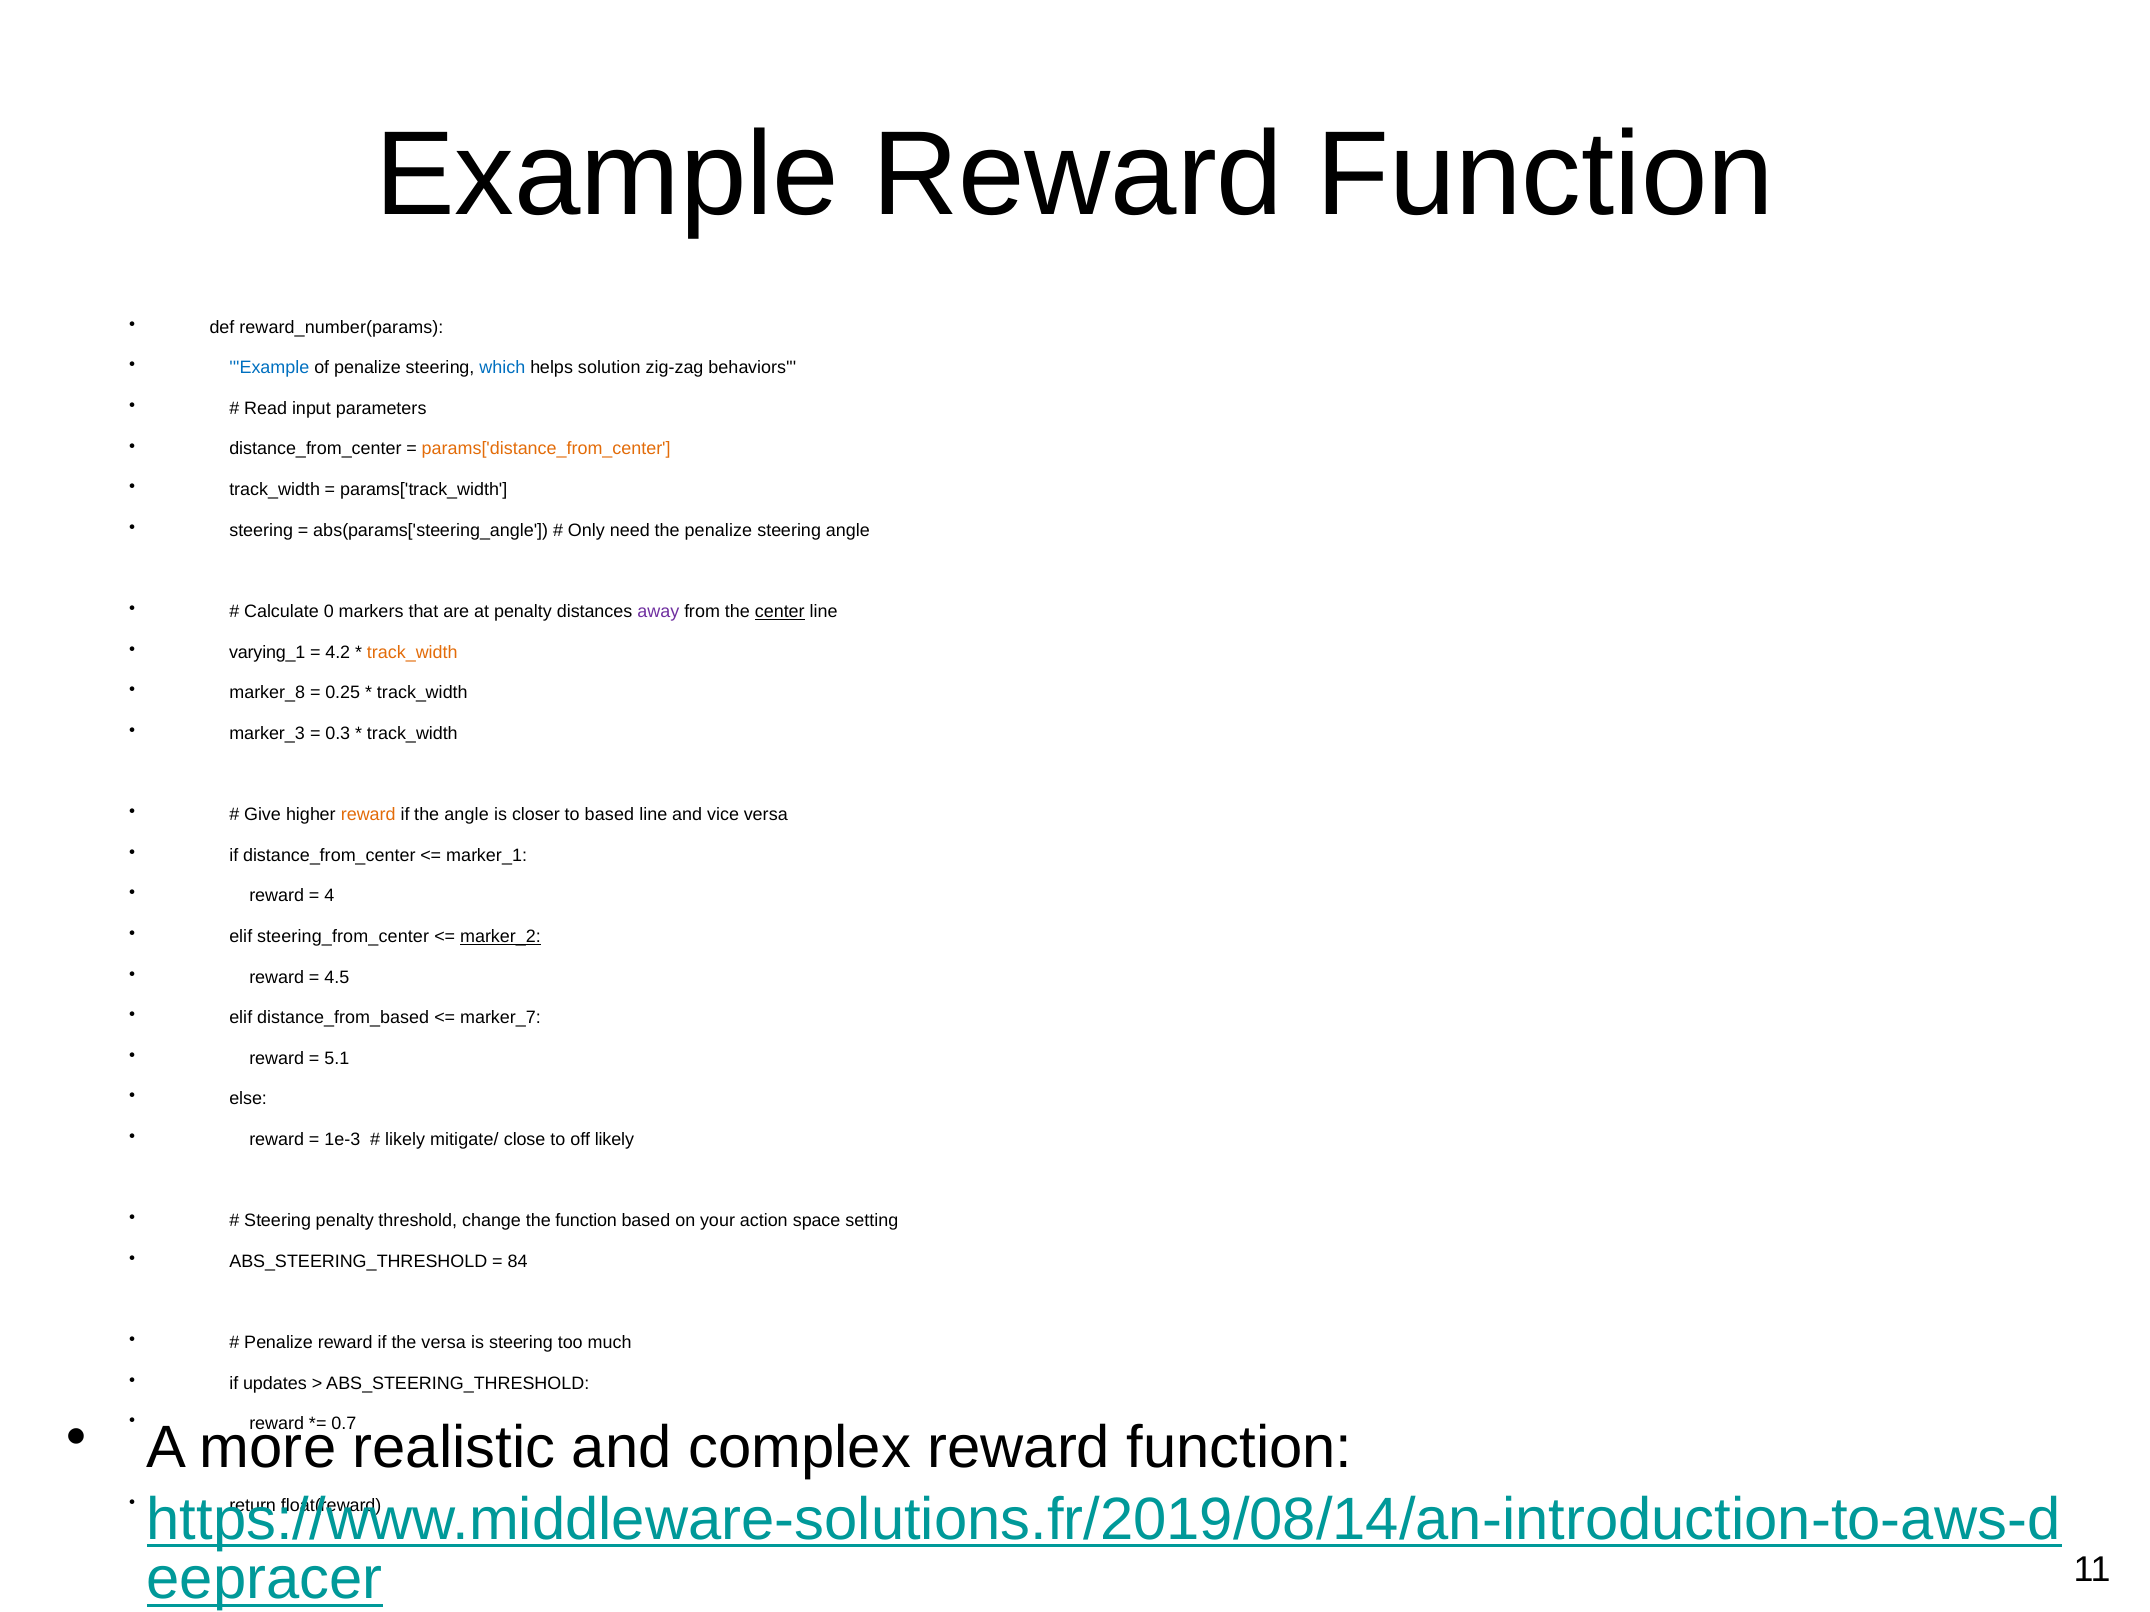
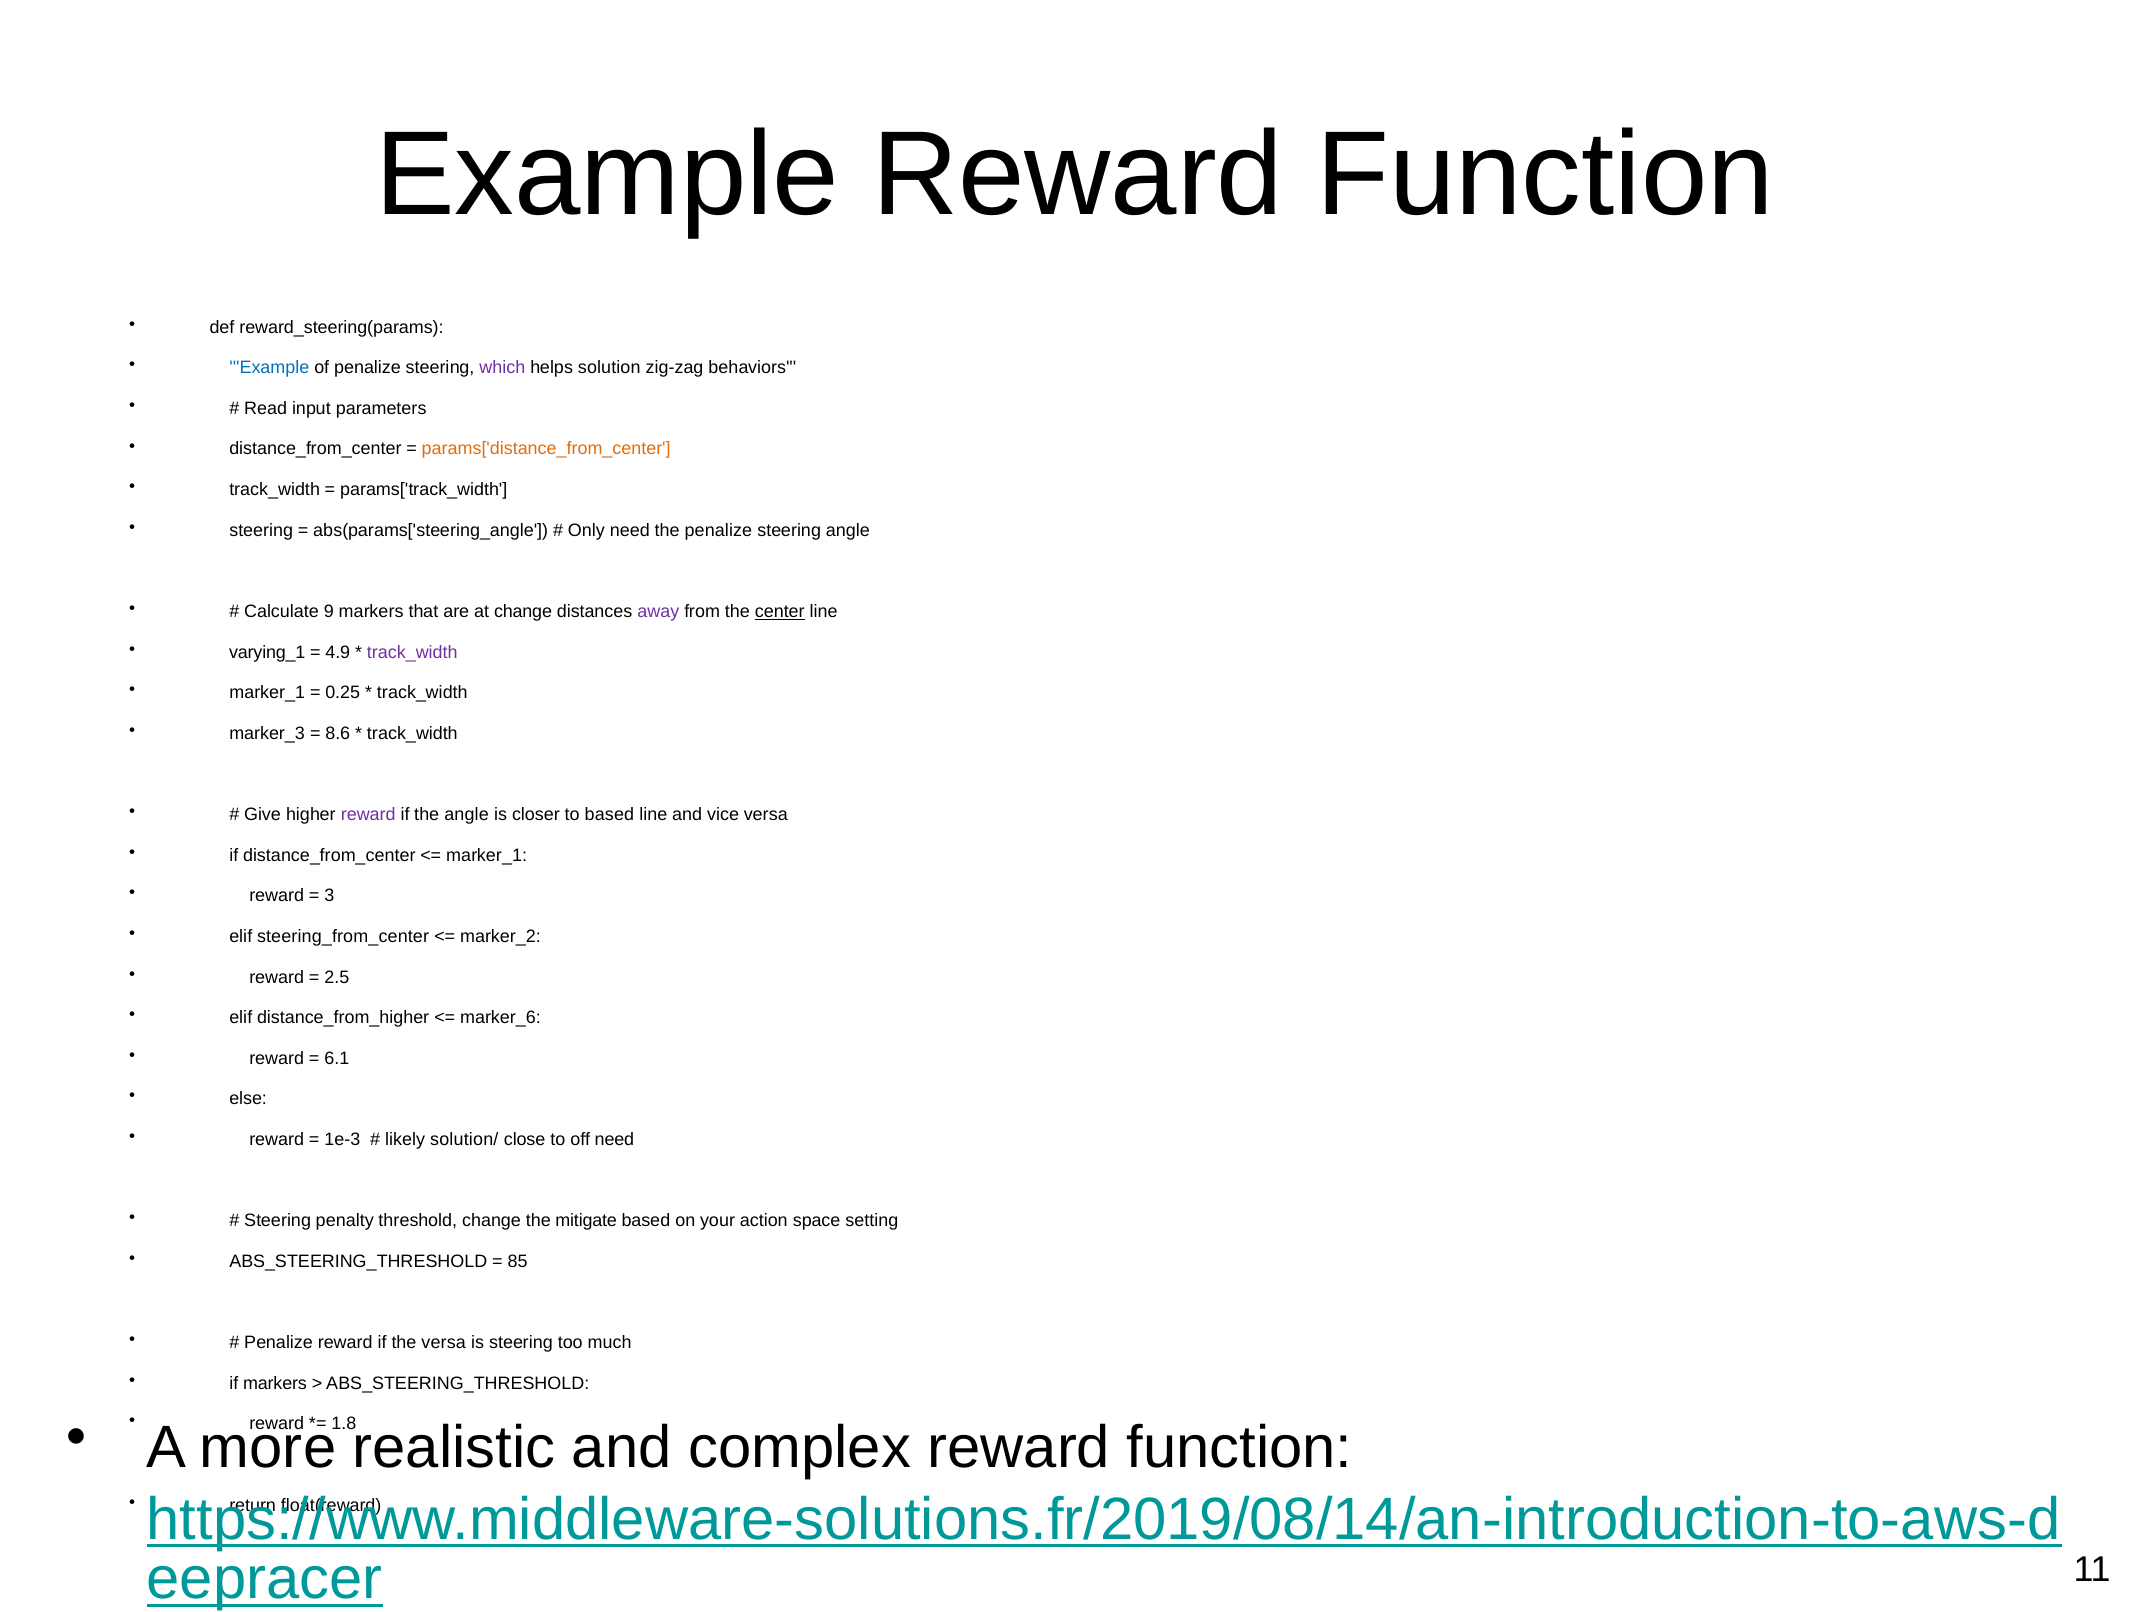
reward_number(params: reward_number(params -> reward_steering(params (341, 327)
which colour: blue -> purple (502, 368)
0: 0 -> 9 (329, 612)
at penalty: penalty -> change (523, 612)
4.2: 4.2 -> 4.9 (338, 652)
track_width colour: orange -> purple (412, 652)
marker_8: marker_8 -> marker_1 (267, 693)
0.3: 0.3 -> 8.6 (338, 734)
reward colour: orange -> purple (368, 815)
4: 4 -> 3 (329, 896)
marker_2 underline: present -> none (500, 937)
4.5: 4.5 -> 2.5 (337, 977)
distance_from_based: distance_from_based -> distance_from_higher (343, 1018)
marker_7: marker_7 -> marker_6 (500, 1018)
5.1: 5.1 -> 6.1 (337, 1059)
mitigate/: mitigate/ -> solution/ (464, 1140)
off likely: likely -> need (614, 1140)
the function: function -> mitigate (586, 1221)
84: 84 -> 85 (518, 1262)
if updates: updates -> markers (275, 1384)
0.7: 0.7 -> 1.8 (344, 1424)
